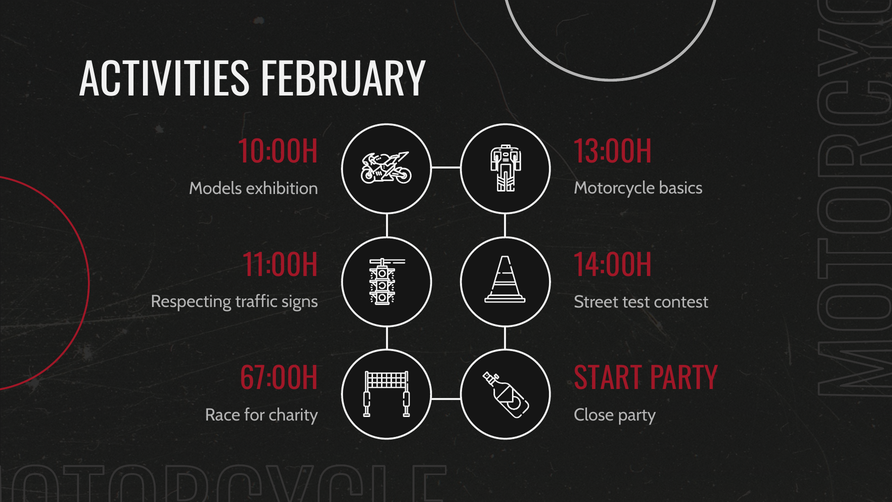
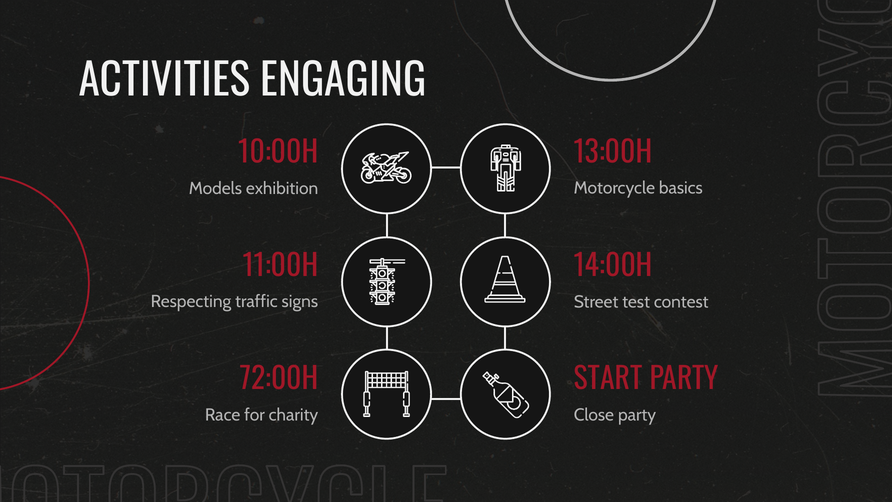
FEBRUARY: FEBRUARY -> ENGAGING (343, 82)
67:00H: 67:00H -> 72:00H (279, 379)
